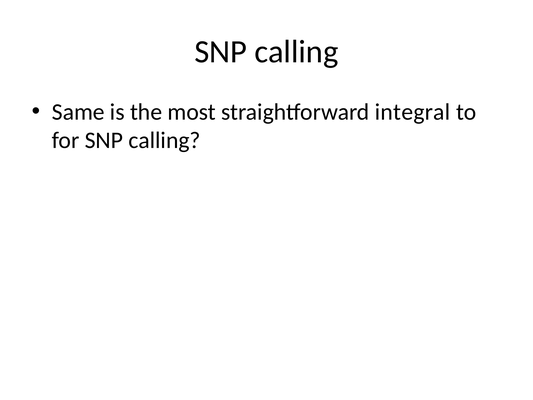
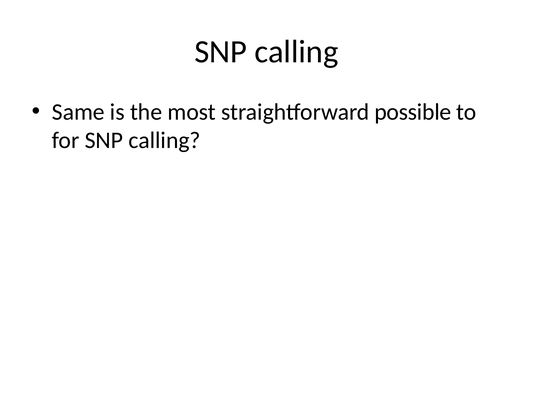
integral: integral -> possible (413, 112)
